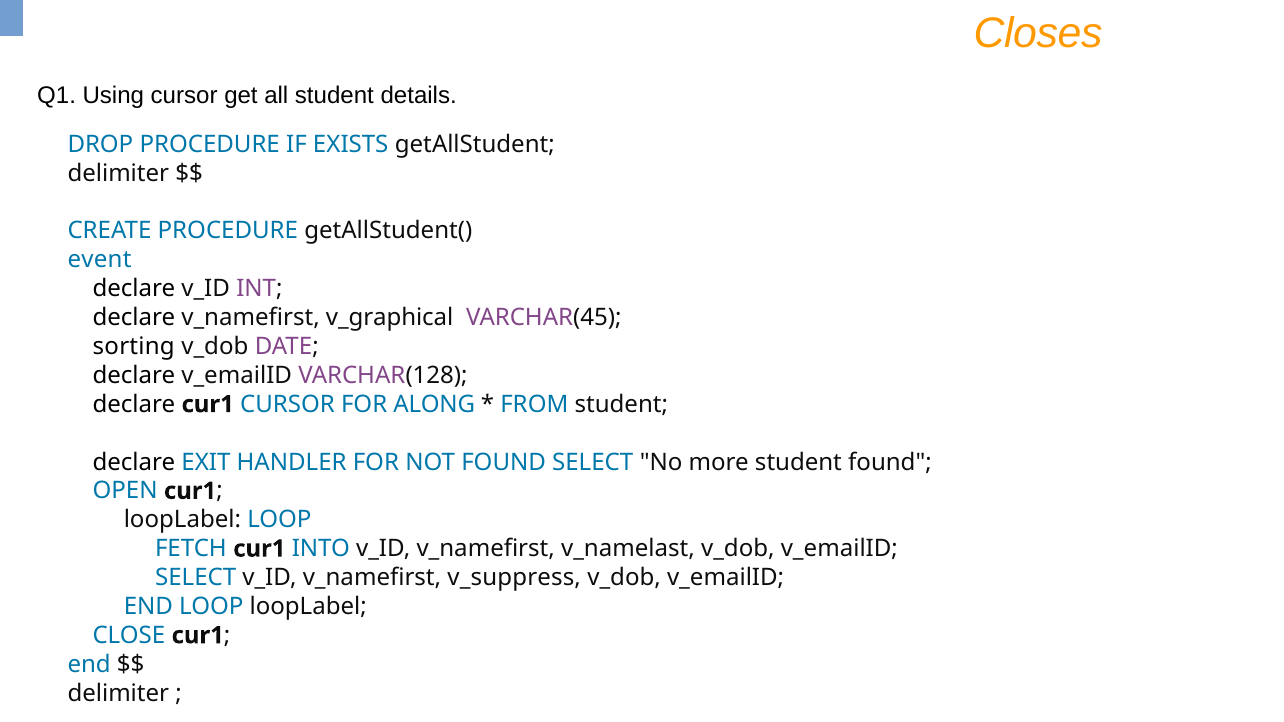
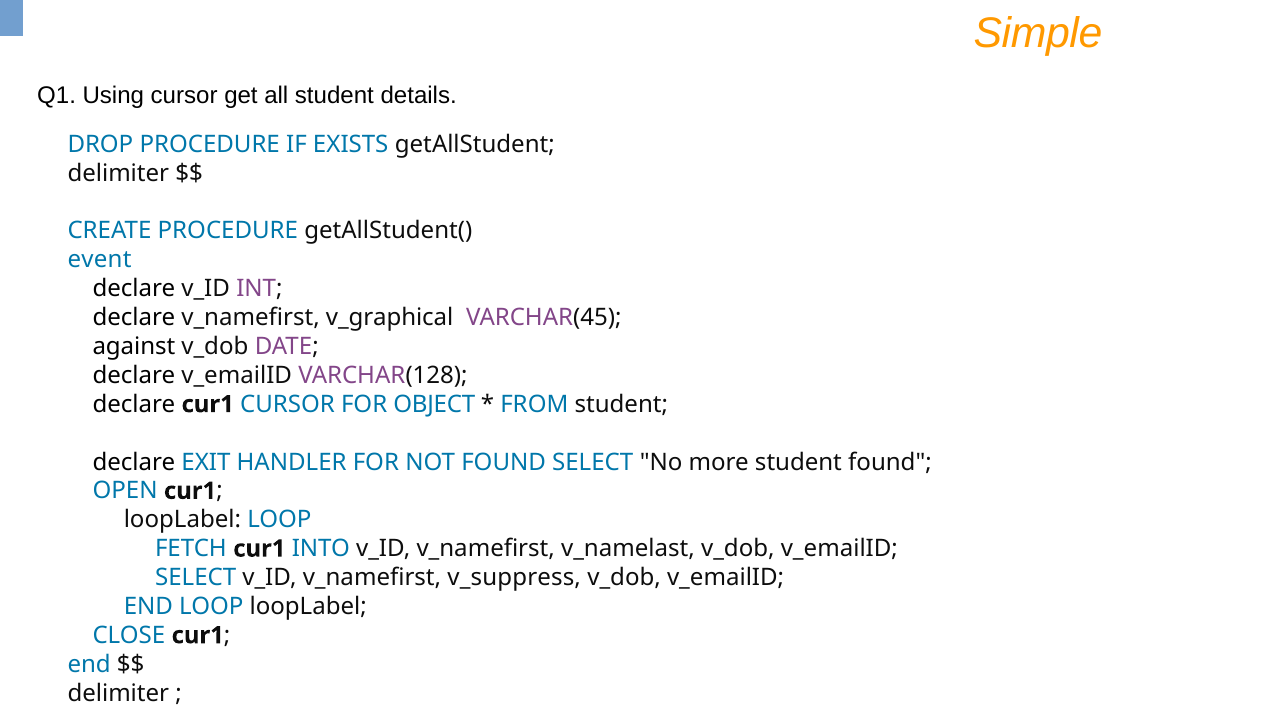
Closes: Closes -> Simple (1038, 33)
sorting: sorting -> against (134, 347)
ALONG: ALONG -> OBJECT (434, 404)
